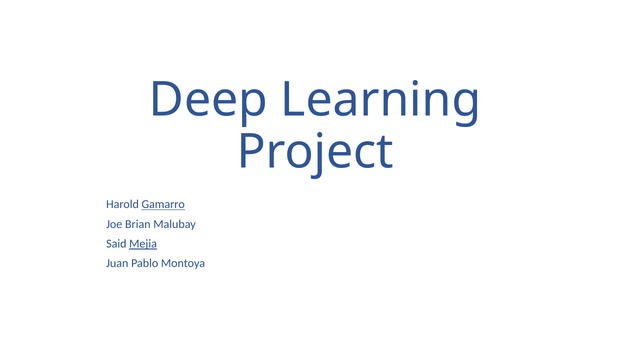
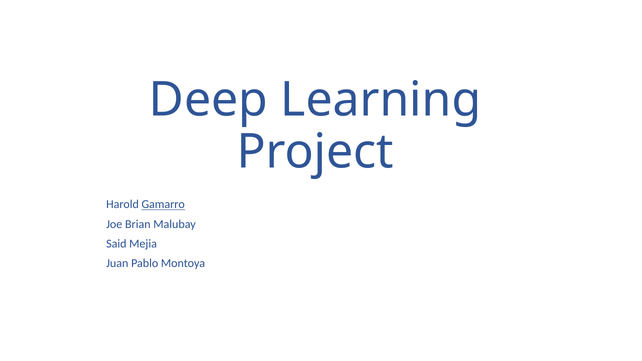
Mejia underline: present -> none (143, 244)
